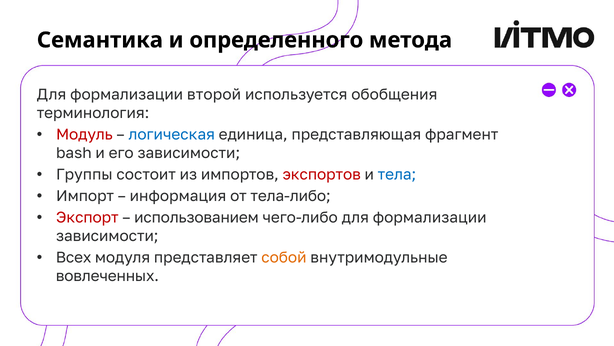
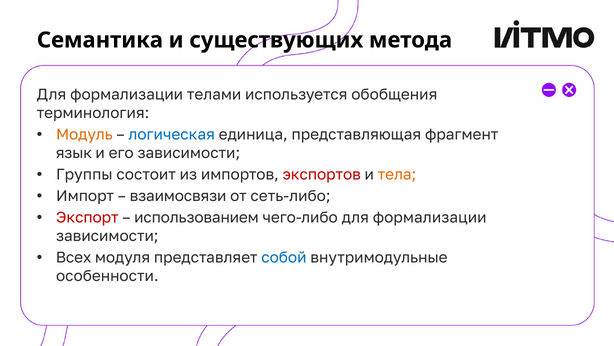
определенного: определенного -> существующих (276, 40)
второй: второй -> телами (214, 94)
Модуль colour: red -> orange (84, 134)
bash: bash -> язык (74, 153)
тела colour: blue -> orange (397, 174)
информация: информация -> взаимосвязи (178, 196)
тела-либо: тела-либо -> сеть-либо (291, 196)
собой colour: orange -> blue (284, 257)
вовлеченных: вовлеченных -> особенности (107, 276)
